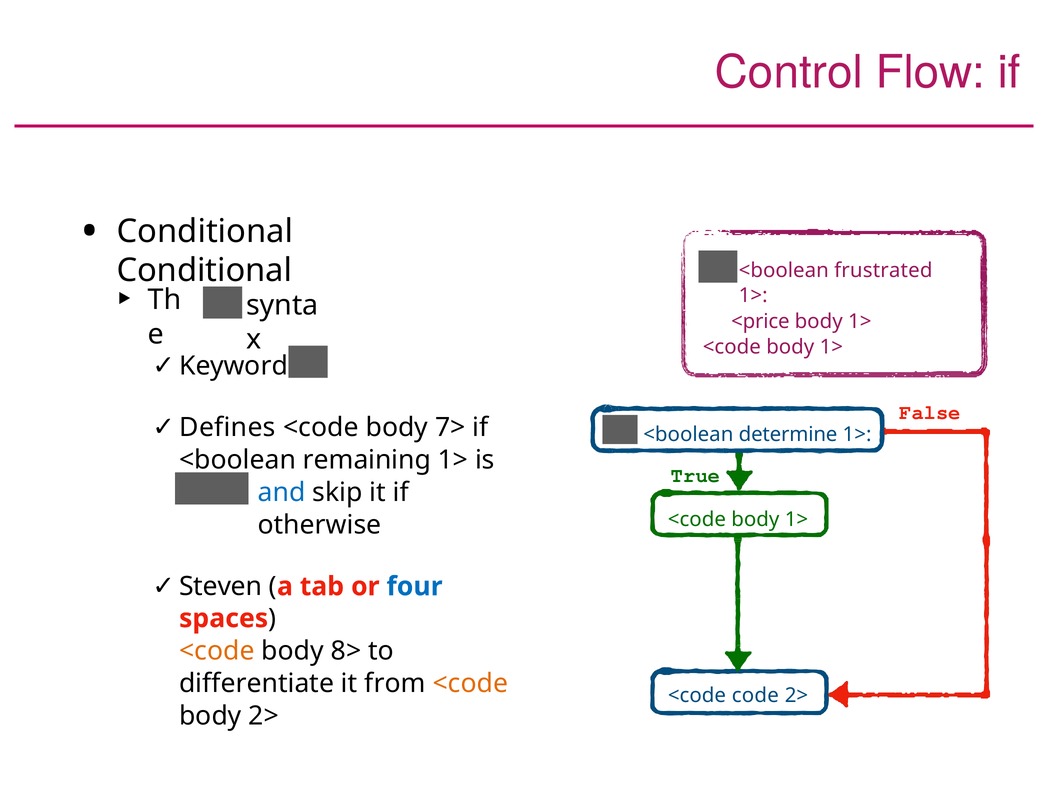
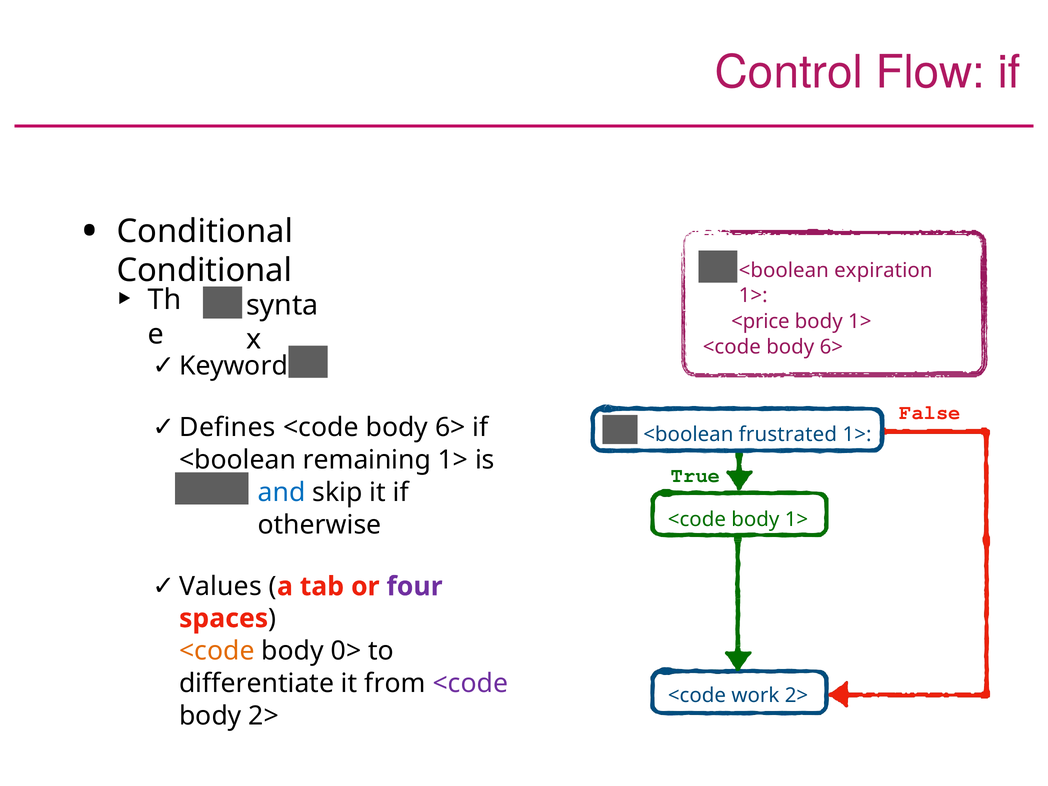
frustrated: frustrated -> expiration (883, 271)
1>: 1> -> 6> (831, 347)
7>: 7> -> 6> (450, 427)
determine: determine -> frustrated (788, 435)
Steven: Steven -> Values (220, 586)
four colour: blue -> purple (415, 586)
8>: 8> -> 0> (346, 651)
<code colour: orange -> purple (470, 684)
code: code -> work (755, 696)
